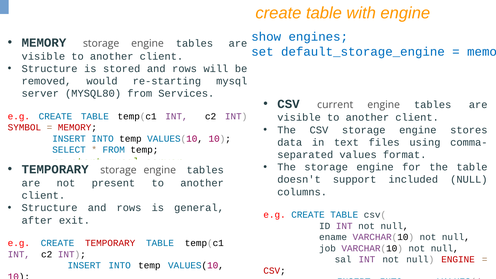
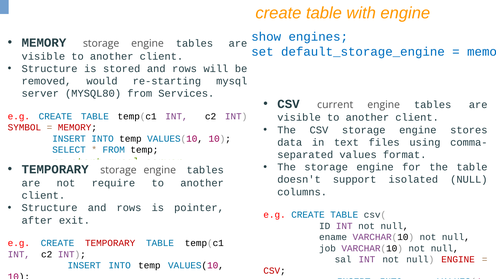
included: included -> isolated (413, 180)
present: present -> require (113, 183)
general: general -> pointer (199, 208)
